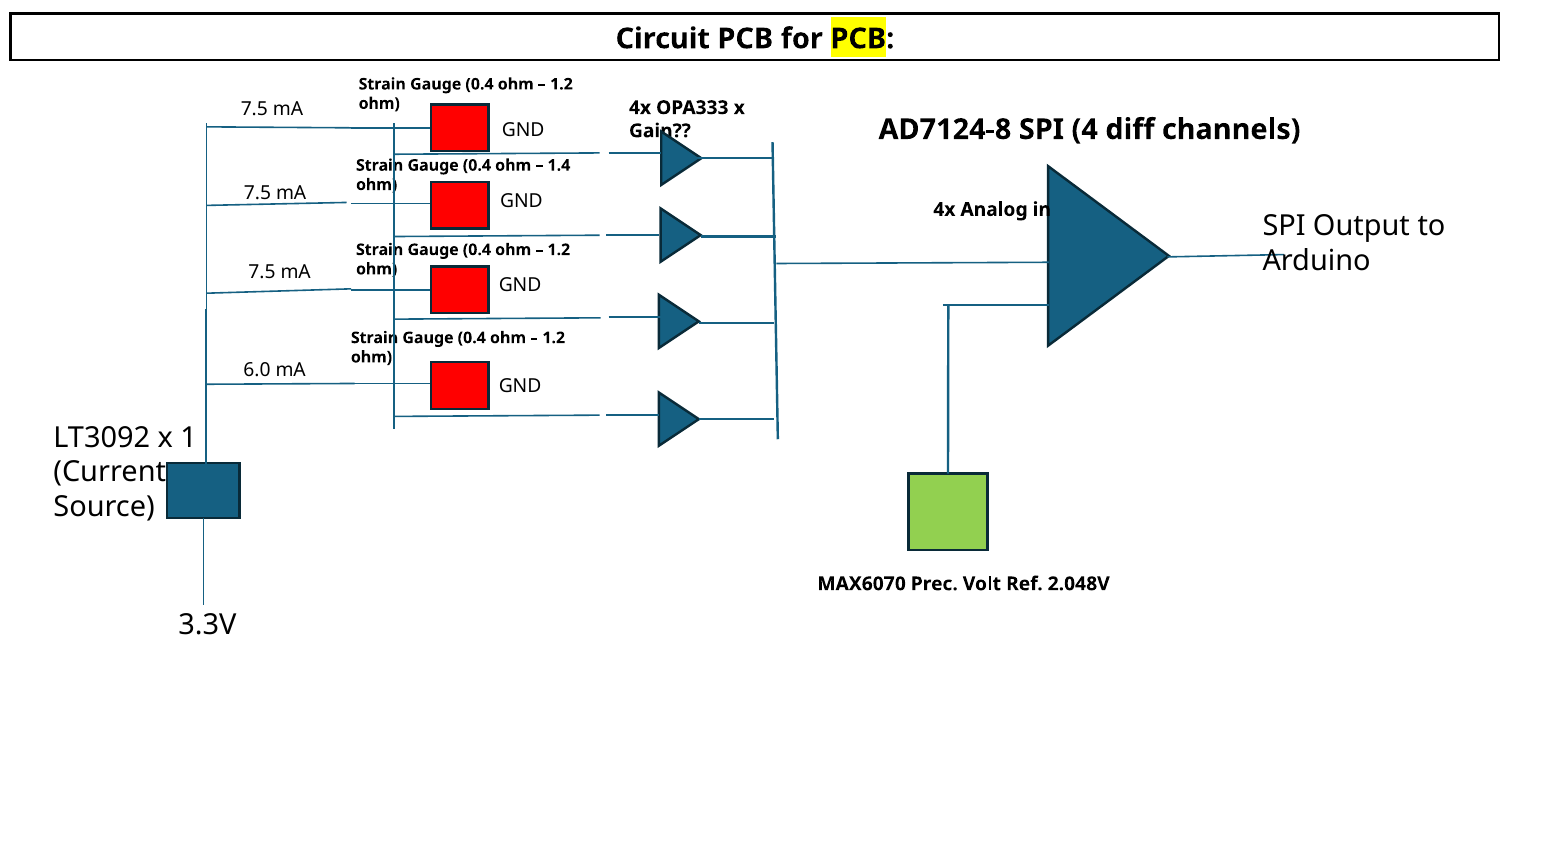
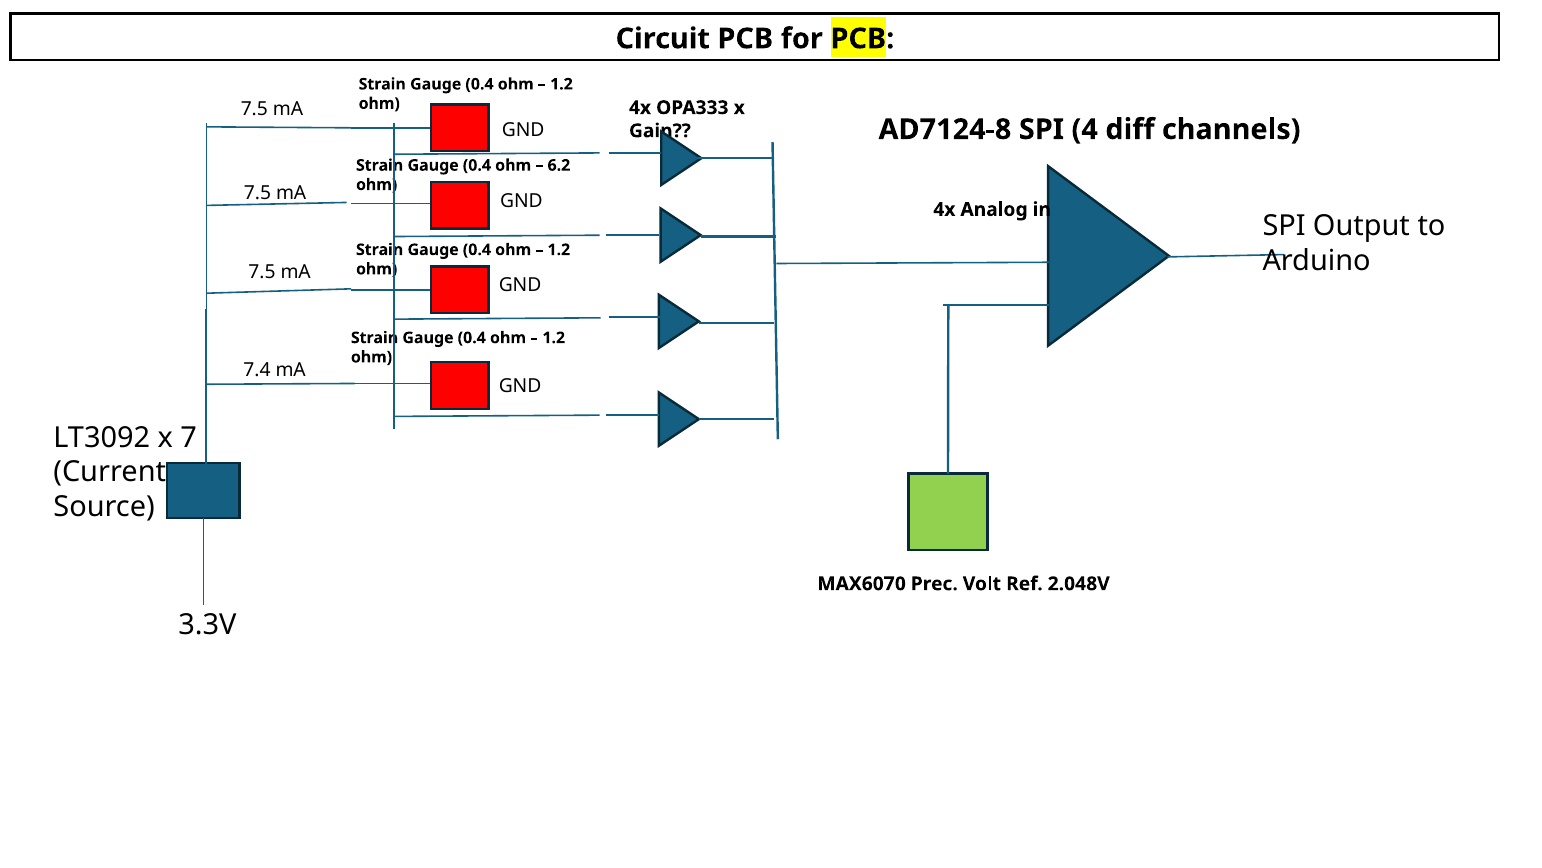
1.4: 1.4 -> 6.2 (559, 165)
6.0: 6.0 -> 7.4 (257, 370)
1: 1 -> 7 (189, 437)
